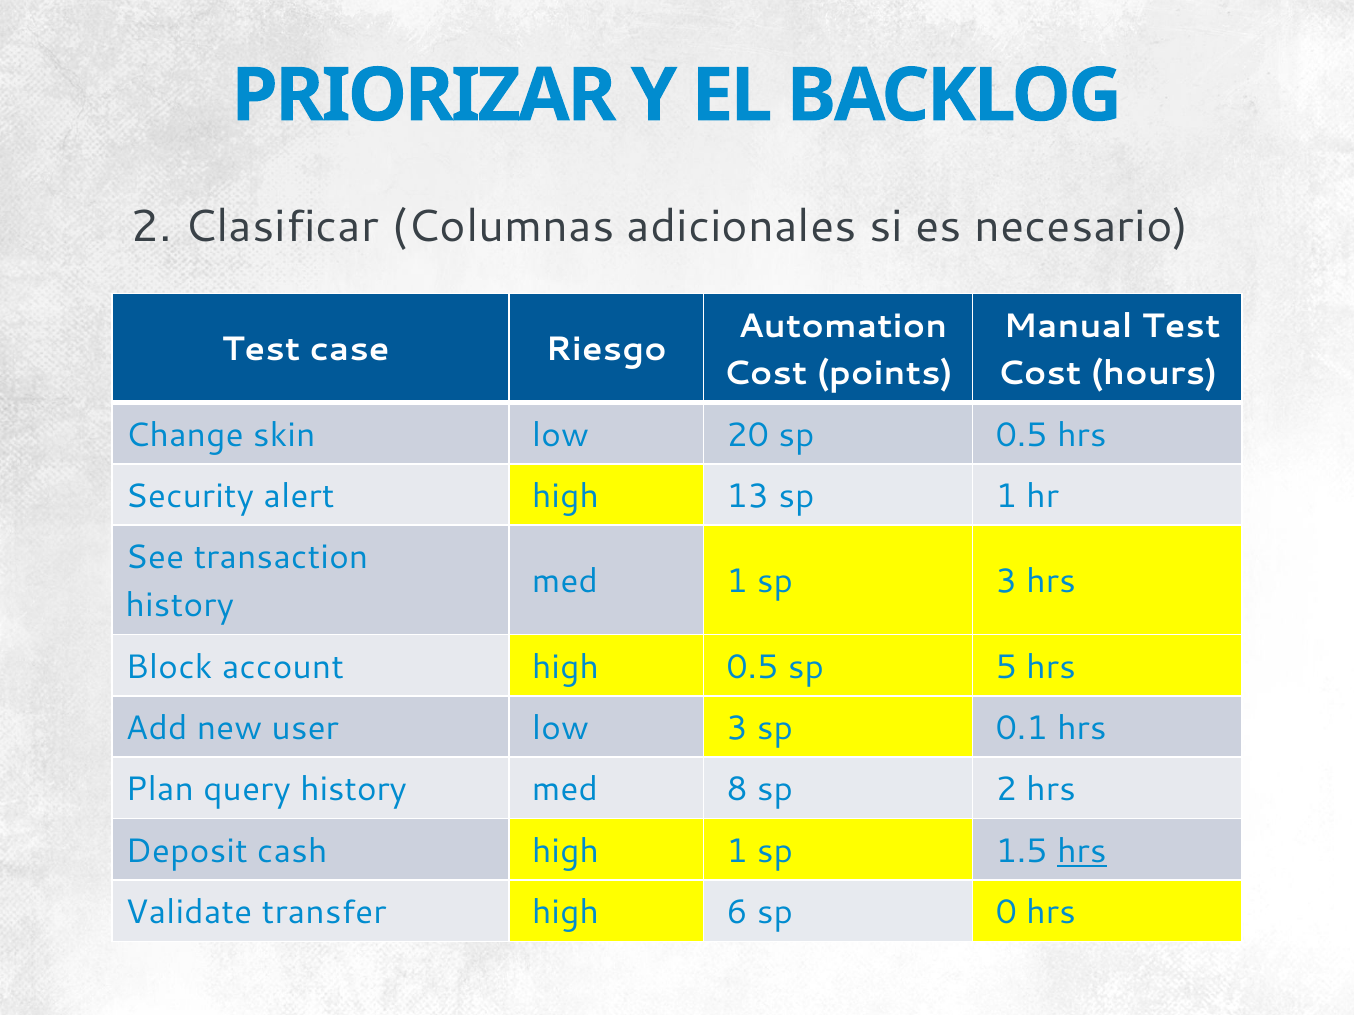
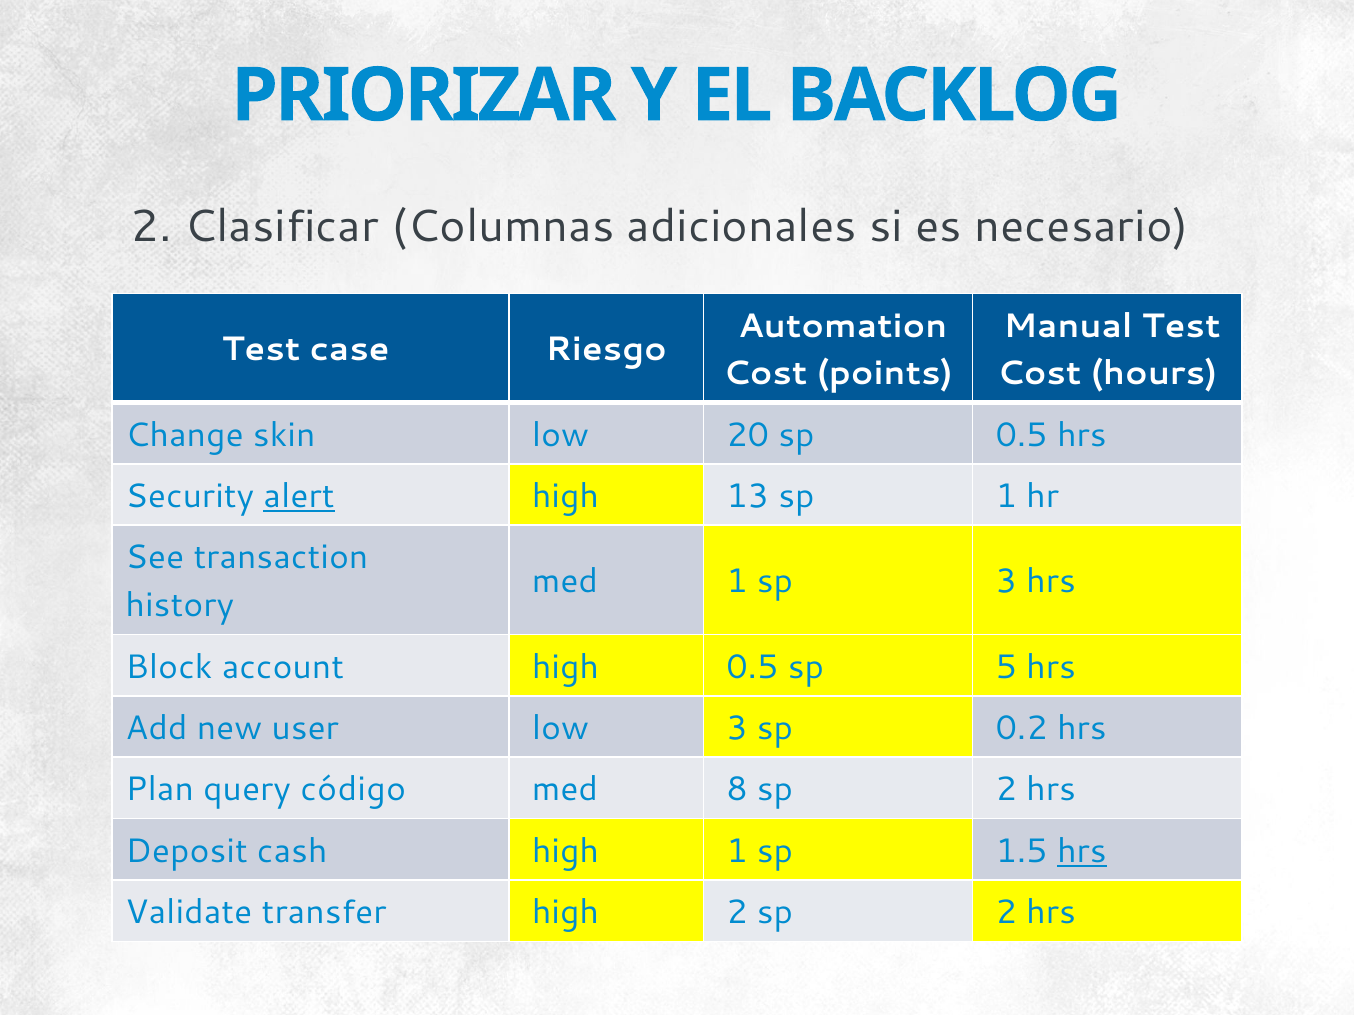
alert underline: none -> present (299, 497)
0.1: 0.1 -> 0.2 (1022, 729)
query history: history -> código (353, 790)
high 6: 6 -> 2 (737, 913)
0: 0 -> 2 (1006, 913)
